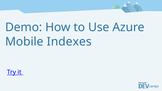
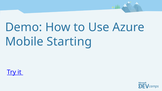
Indexes: Indexes -> Starting (69, 42)
